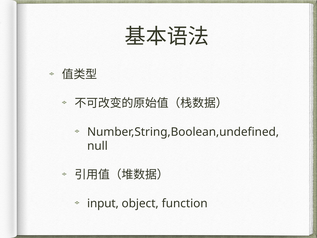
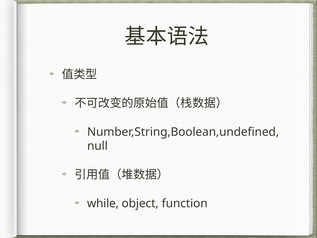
input: input -> while (103, 203)
